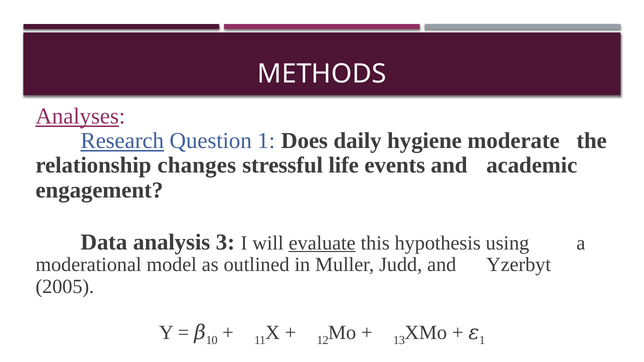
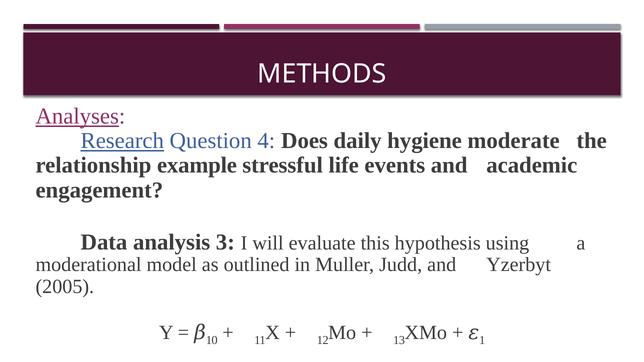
Question 1: 1 -> 4 (266, 141)
changes: changes -> example (197, 166)
evaluate underline: present -> none (322, 243)
